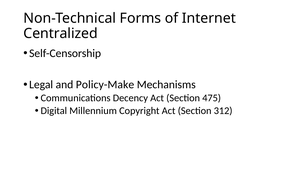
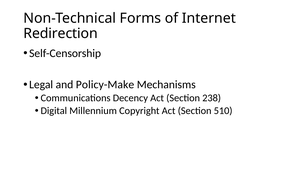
Centralized: Centralized -> Redirection (61, 33)
475: 475 -> 238 (212, 98)
312: 312 -> 510 (223, 111)
